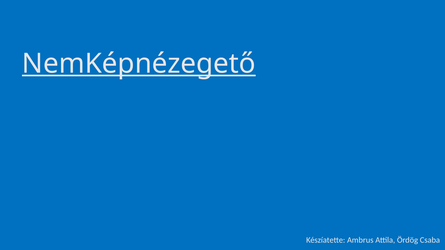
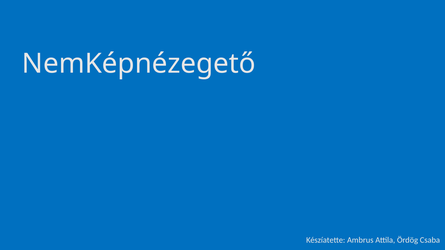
NemKépnézegető underline: present -> none (139, 64)
